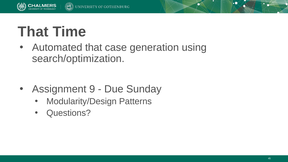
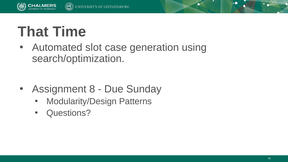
Automated that: that -> slot (94, 47)
9: 9 -> 8 (92, 89)
